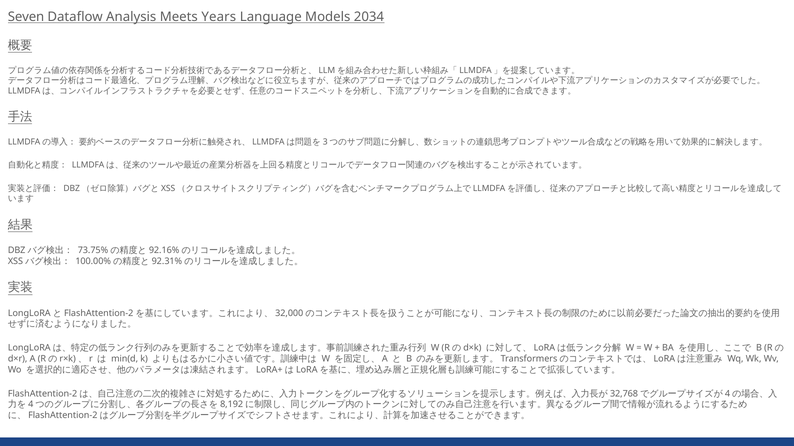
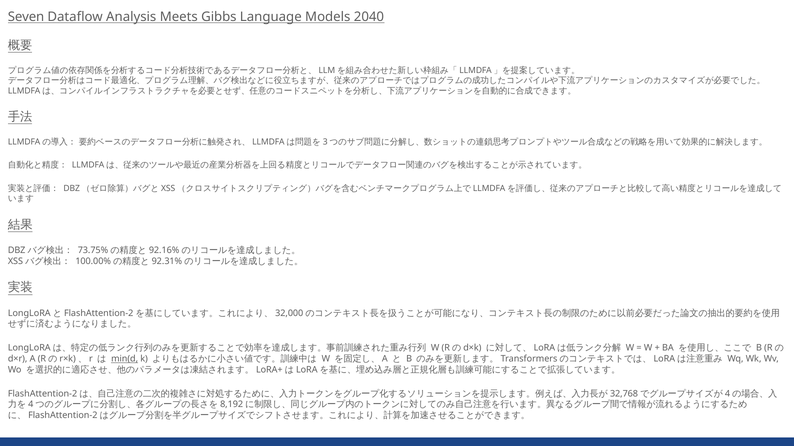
Years: Years -> Gibbs (219, 17)
2034: 2034 -> 2040 (369, 17)
min(d underline: none -> present (125, 359)
